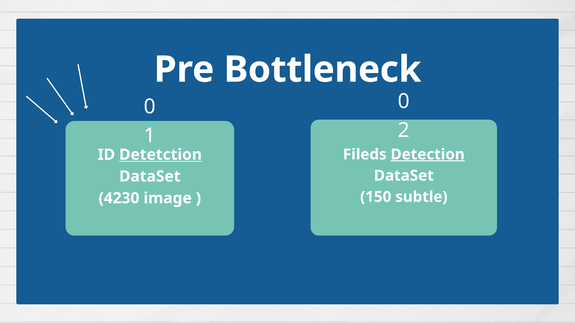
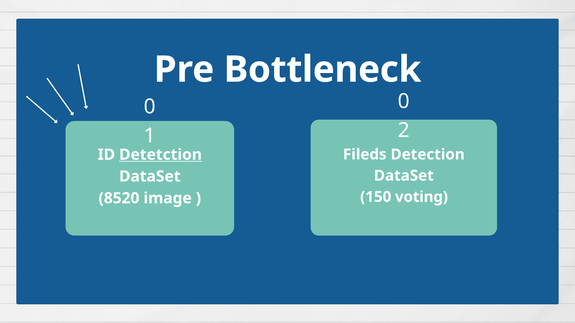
Detection underline: present -> none (428, 155)
subtle: subtle -> voting (421, 197)
4230: 4230 -> 8520 (119, 198)
